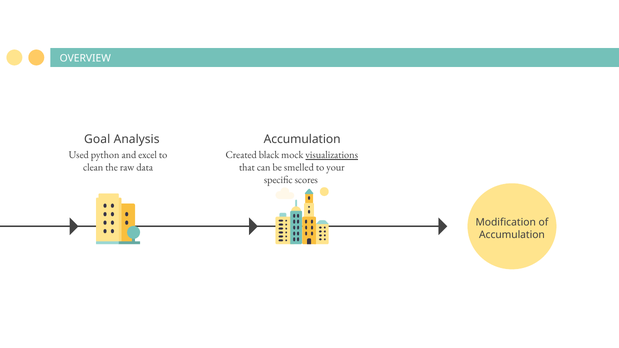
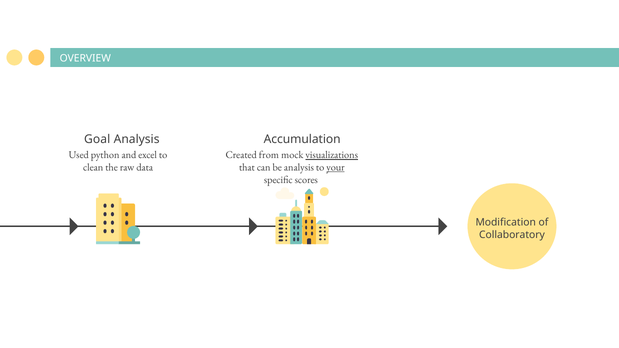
black: black -> from (269, 155)
be smelled: smelled -> analysis (299, 167)
your underline: none -> present (335, 167)
Accumulation: Accumulation -> Collaboratory (512, 235)
